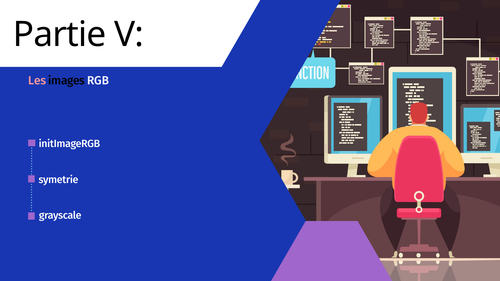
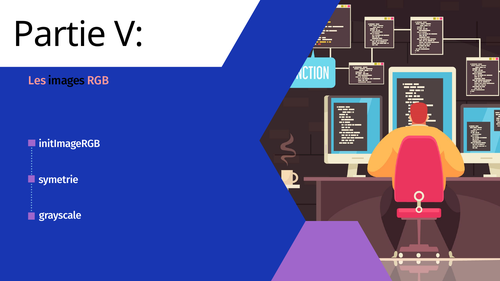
RGB colour: white -> pink (98, 81)
